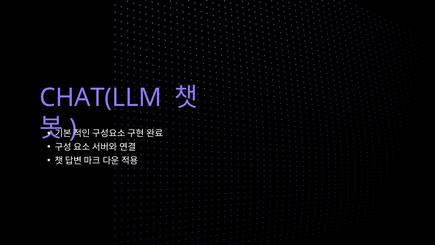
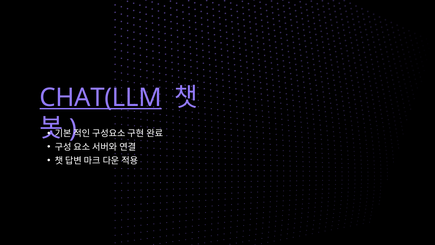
CHAT(LLM underline: none -> present (101, 98)
